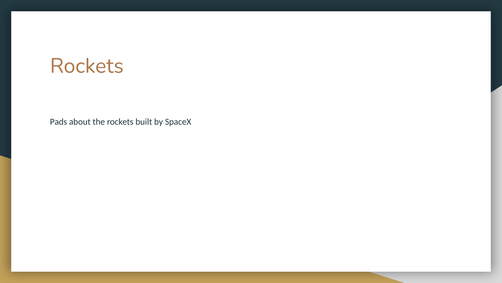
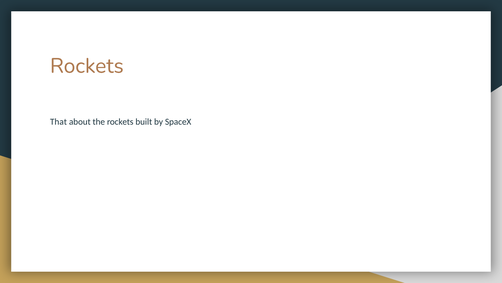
Pads: Pads -> That (58, 122)
